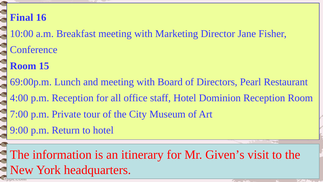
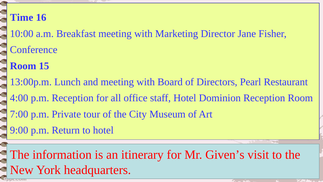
Final: Final -> Time (22, 18)
69:00p.m: 69:00p.m -> 13:00p.m (31, 82)
